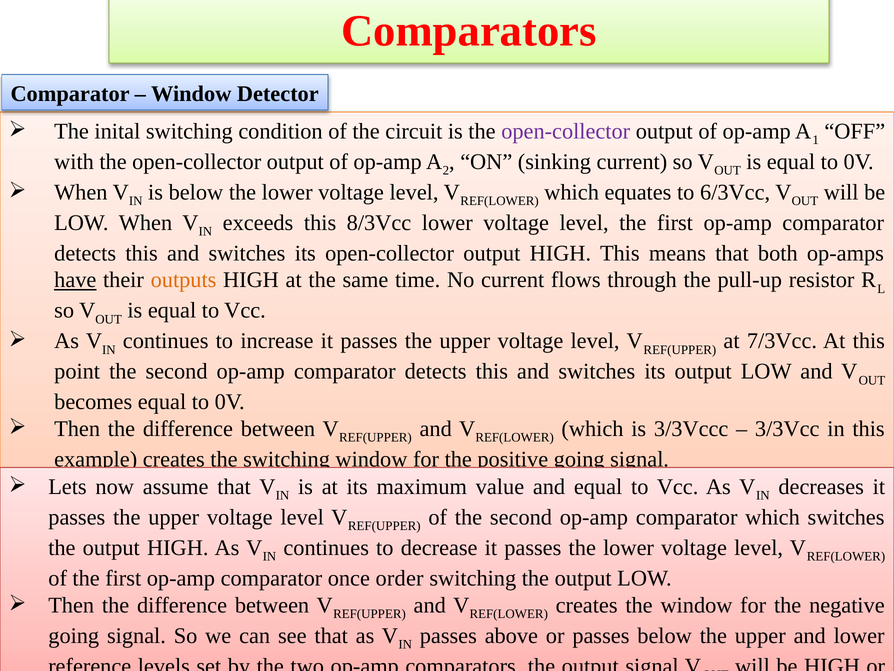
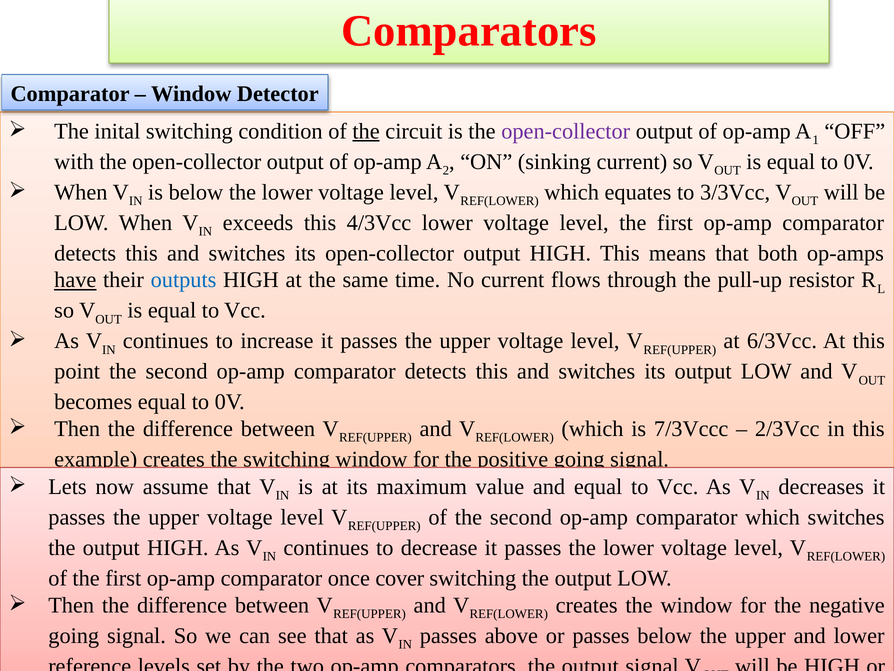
the underline: none -> present (366, 131)
6/3Vcc: 6/3Vcc -> 3/3Vcc (735, 192)
8/3Vcc: 8/3Vcc -> 4/3Vcc (379, 223)
outputs colour: orange -> blue (184, 280)
7/3Vcc: 7/3Vcc -> 6/3Vcc (782, 341)
3/3Vccc: 3/3Vccc -> 7/3Vccc (691, 429)
3/3Vcc: 3/3Vcc -> 2/3Vcc (787, 429)
order: order -> cover (400, 578)
